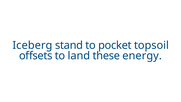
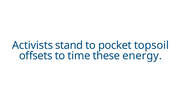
Iceberg: Iceberg -> Activists (33, 45)
land: land -> time (79, 56)
